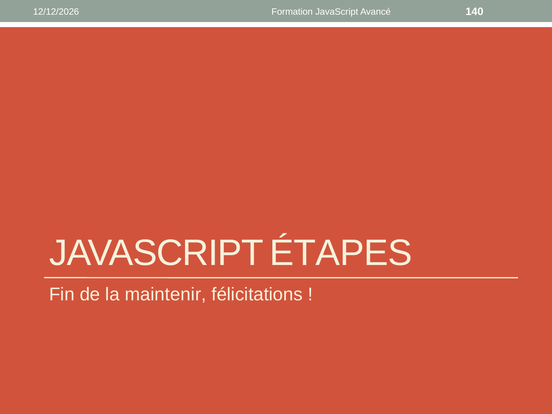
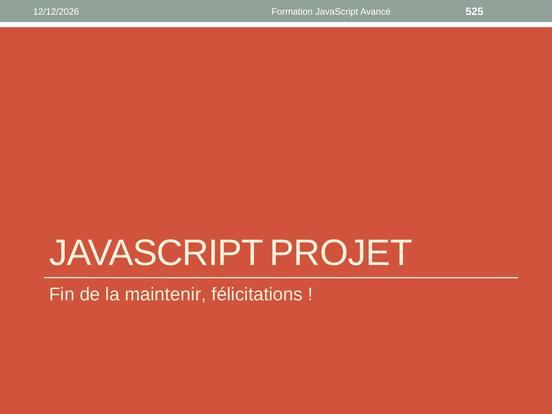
140: 140 -> 525 (474, 12)
ÉTAPES: ÉTAPES -> PROJET (341, 253)
